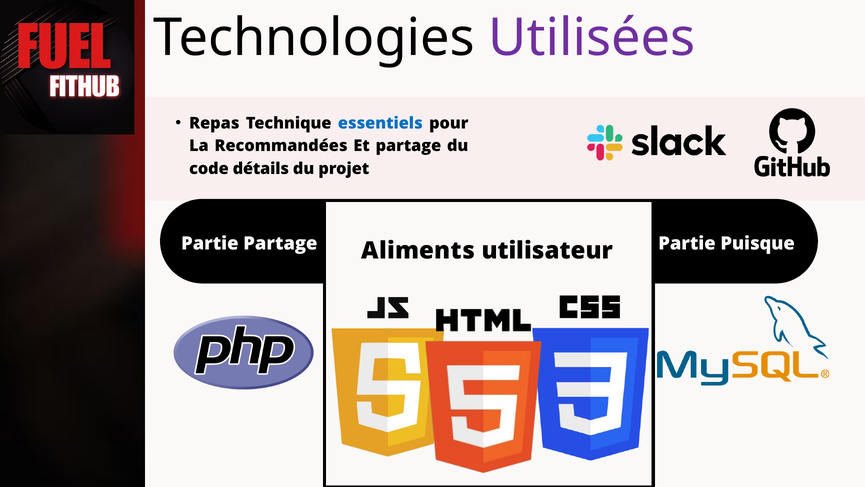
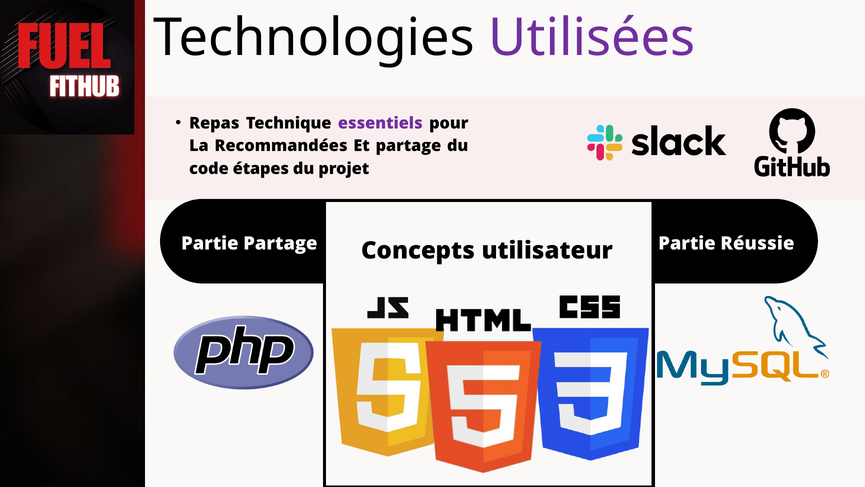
essentiels colour: blue -> purple (380, 123)
détails: détails -> étapes (261, 169)
Puisque: Puisque -> Réussie (757, 243)
Aliments: Aliments -> Concepts (418, 251)
